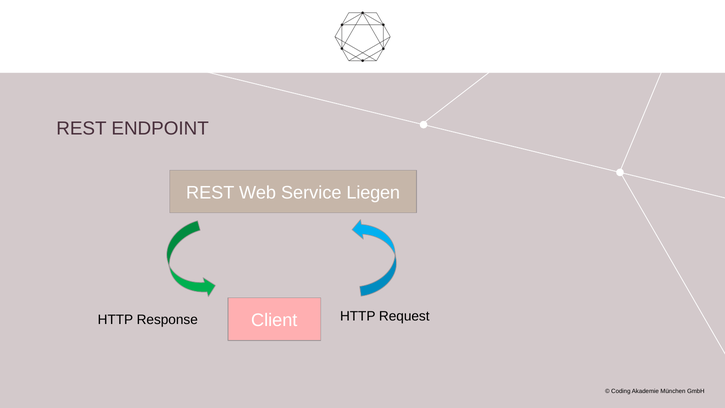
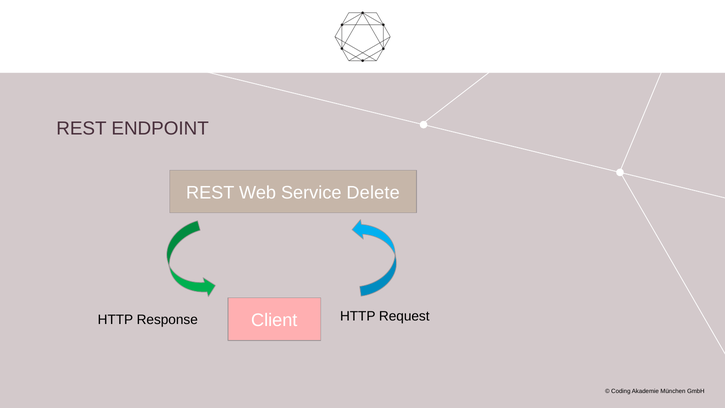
Liegen: Liegen -> Delete (373, 193)
